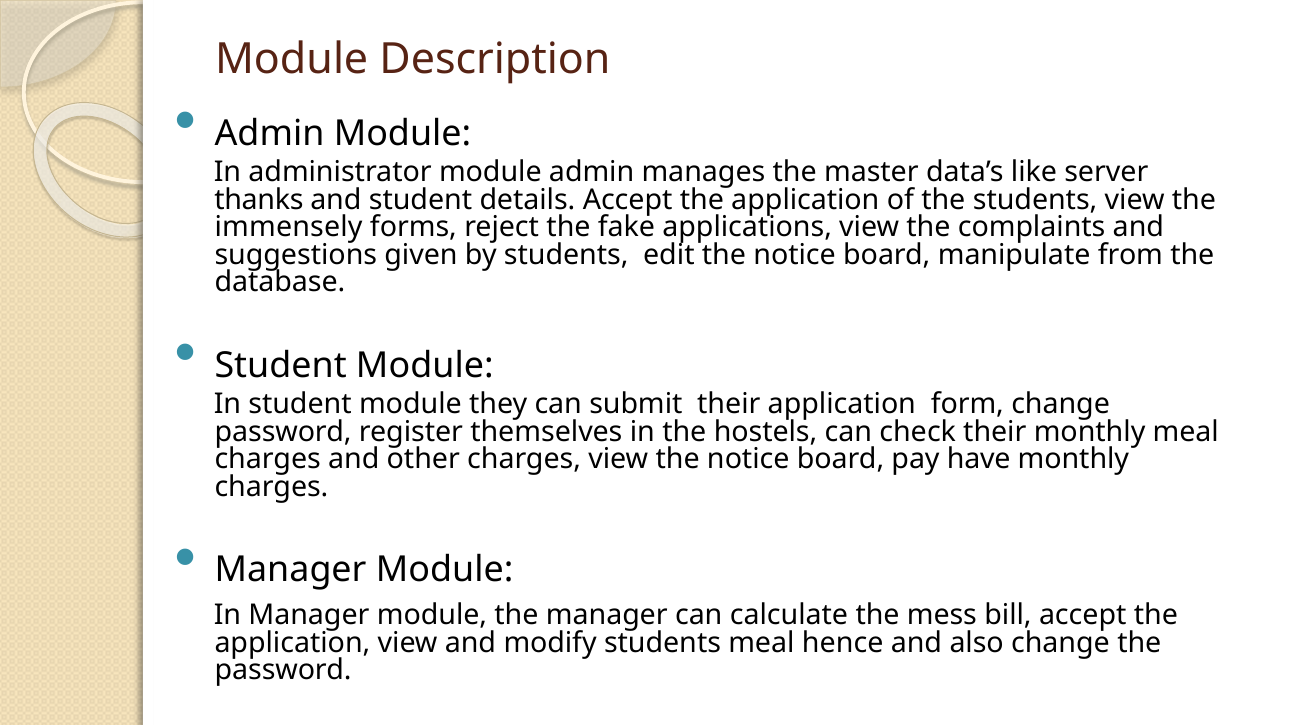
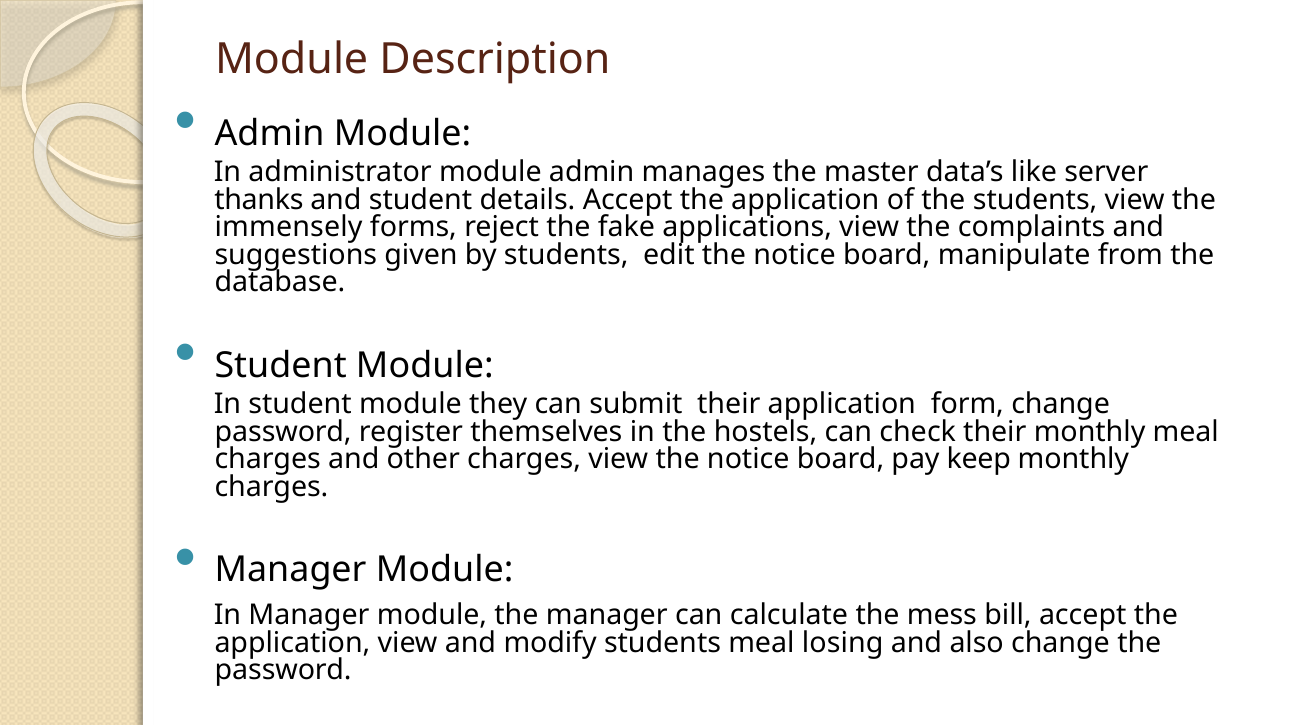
have: have -> keep (979, 459)
hence: hence -> losing (843, 643)
